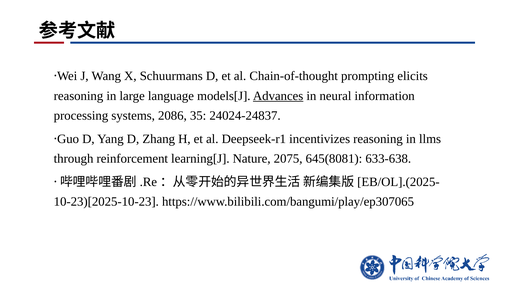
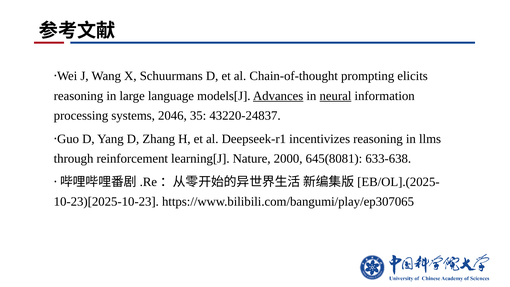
neural underline: none -> present (335, 96)
2086: 2086 -> 2046 (172, 116)
24024-24837: 24024-24837 -> 43220-24837 (245, 116)
2075: 2075 -> 2000 (288, 159)
